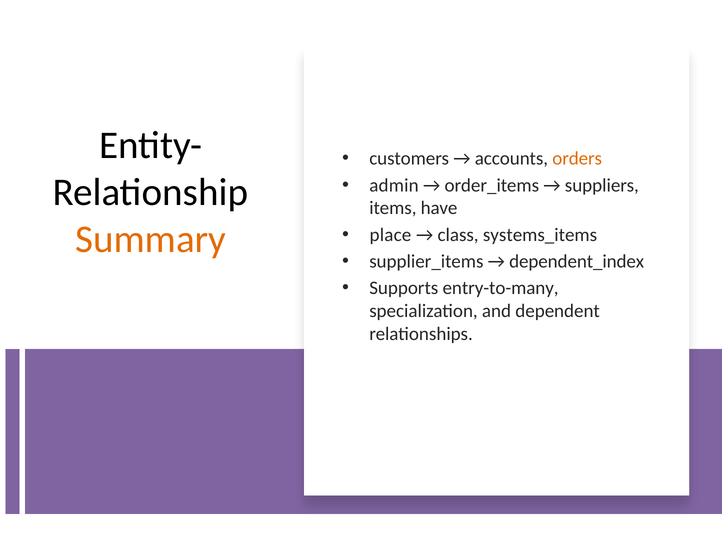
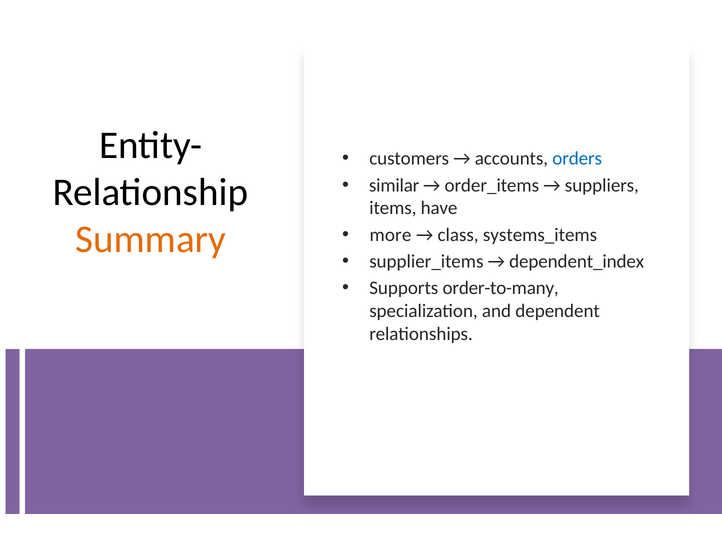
orders colour: orange -> blue (577, 158)
admin: admin -> similar (394, 185)
place: place -> more (390, 235)
entry-to-many: entry-to-many -> order-to-many (501, 288)
